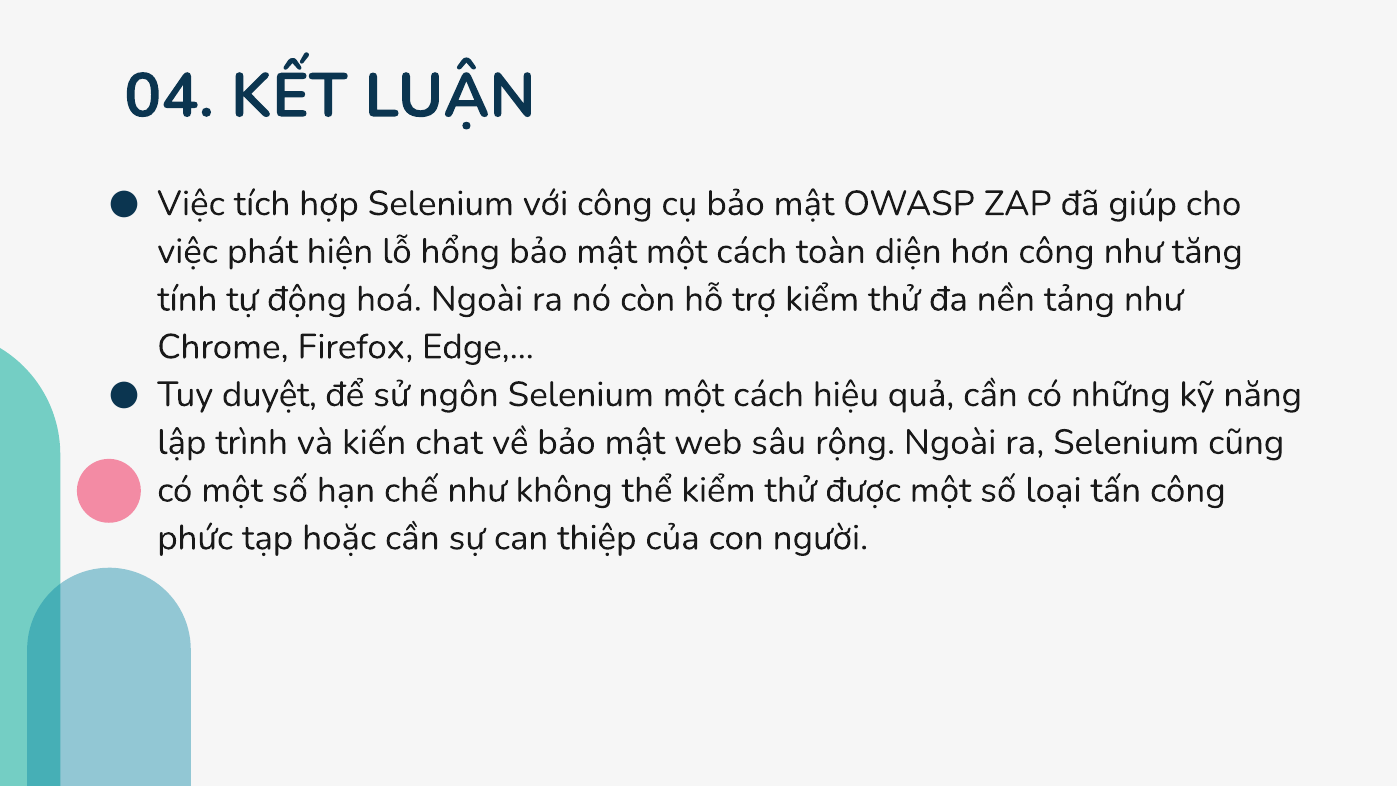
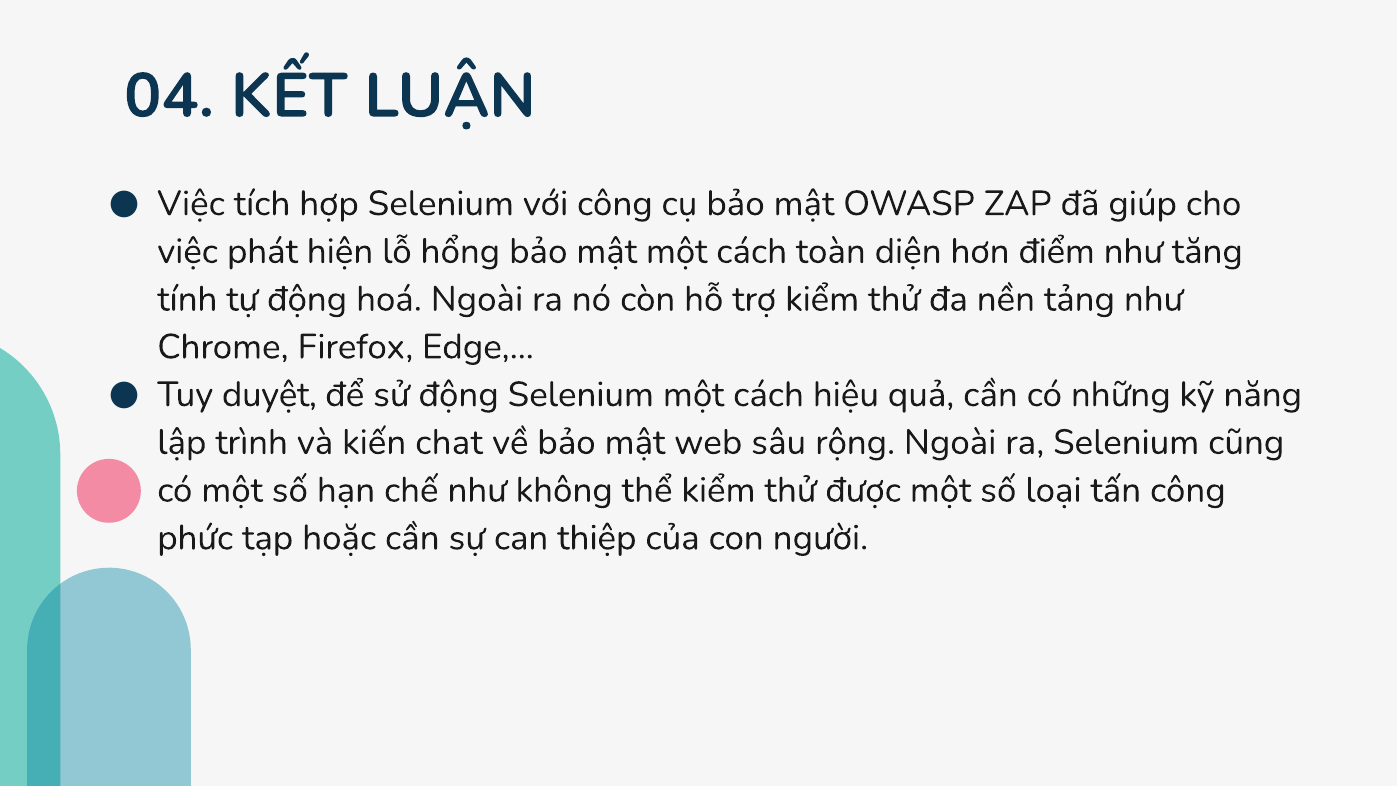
hơn công: công -> điểm (1057, 251)
sử ngôn: ngôn -> động (459, 394)
